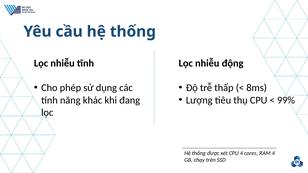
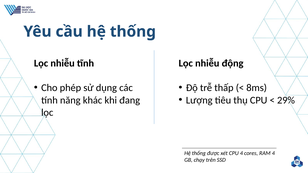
99%: 99% -> 29% (286, 100)
